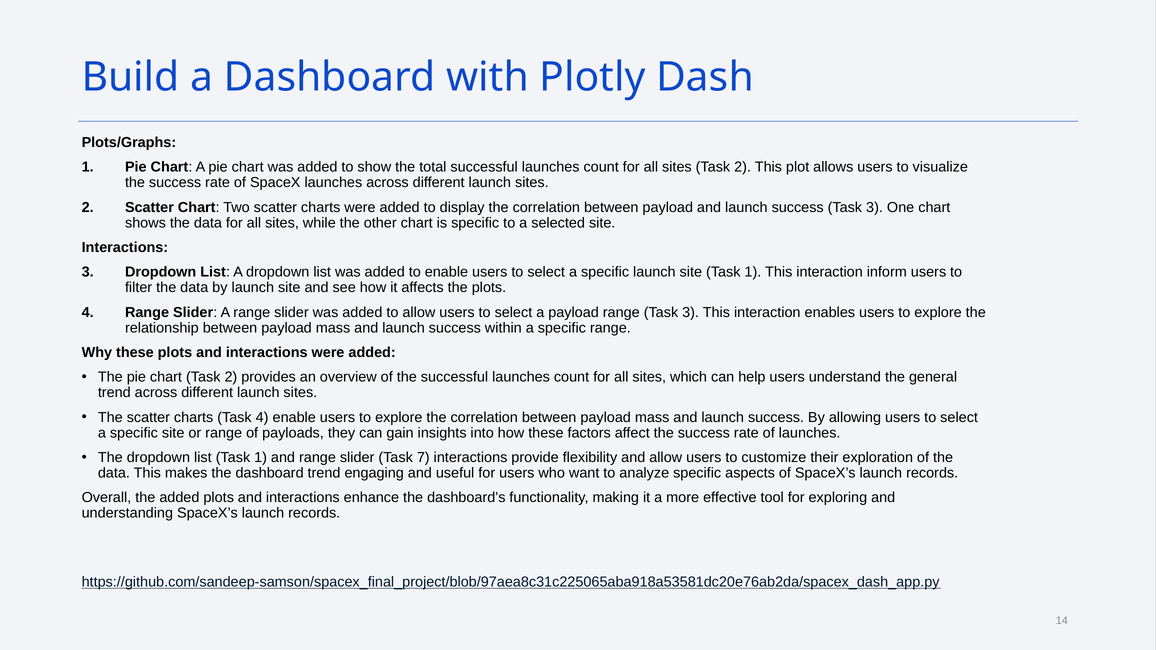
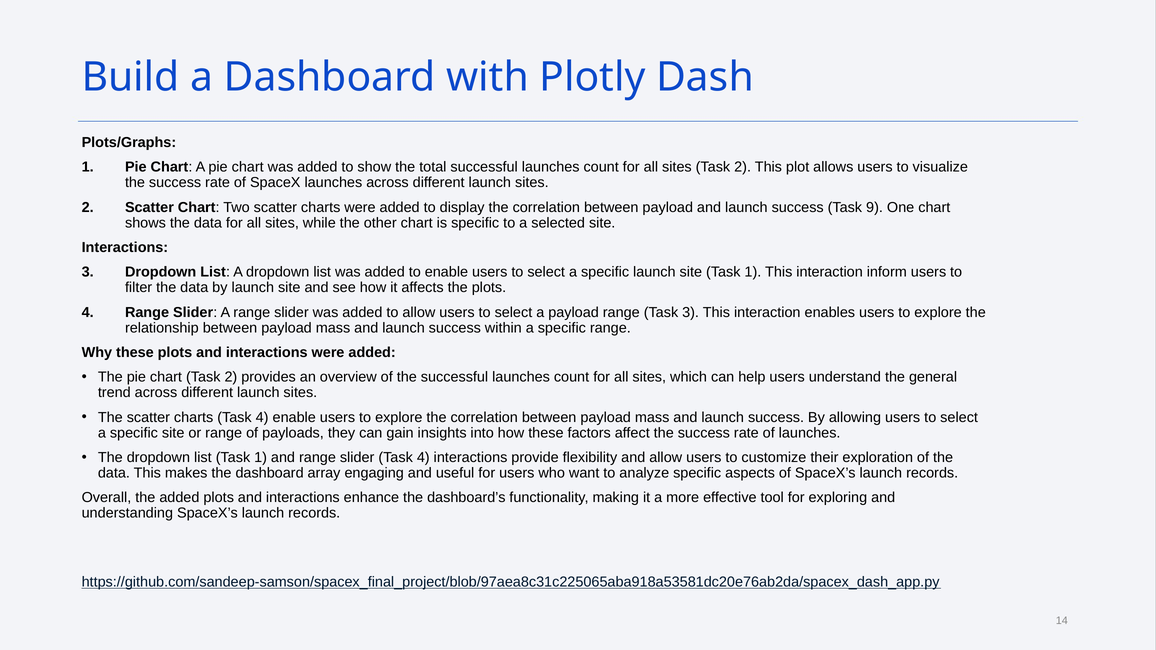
success Task 3: 3 -> 9 (875, 207)
slider Task 7: 7 -> 4 (423, 458)
dashboard trend: trend -> array (324, 473)
